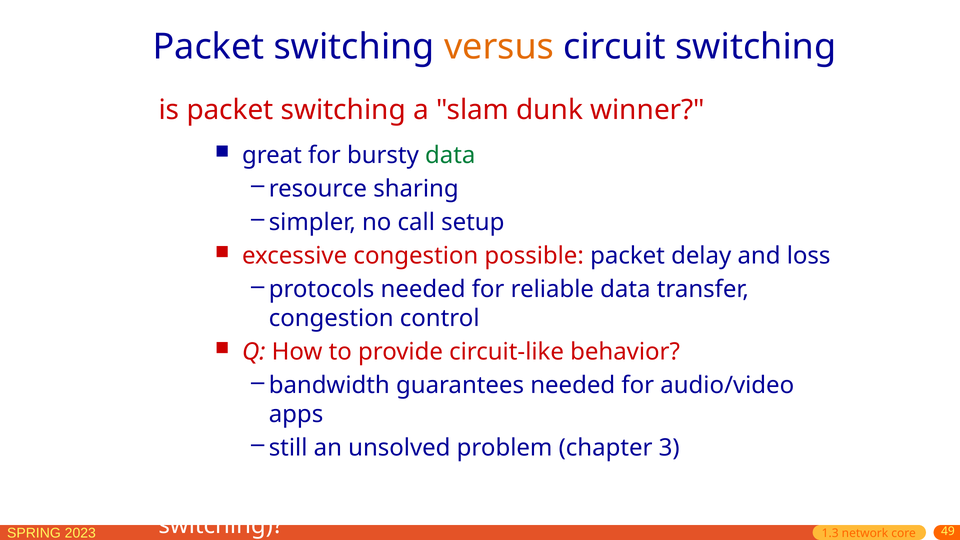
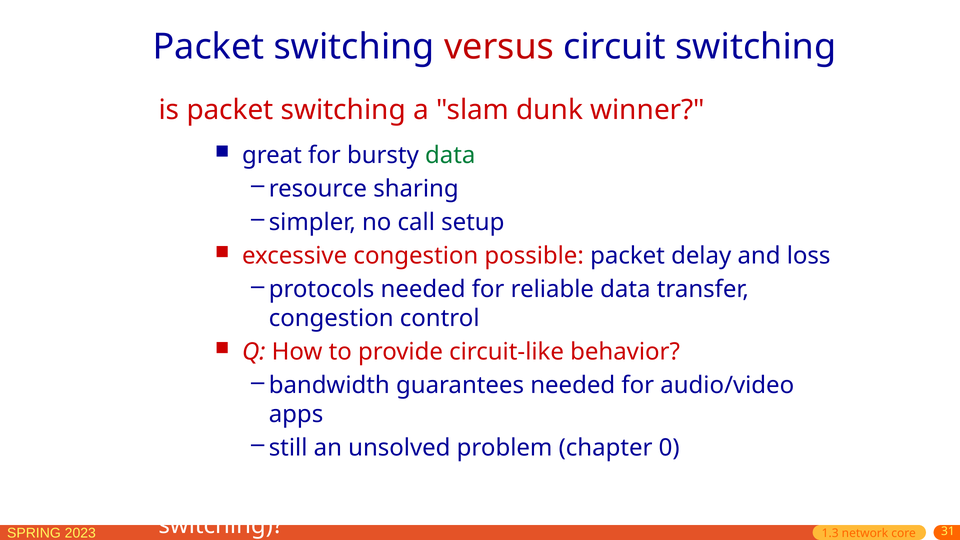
versus colour: orange -> red (499, 47)
3: 3 -> 0 (669, 448)
49: 49 -> 31 (948, 531)
